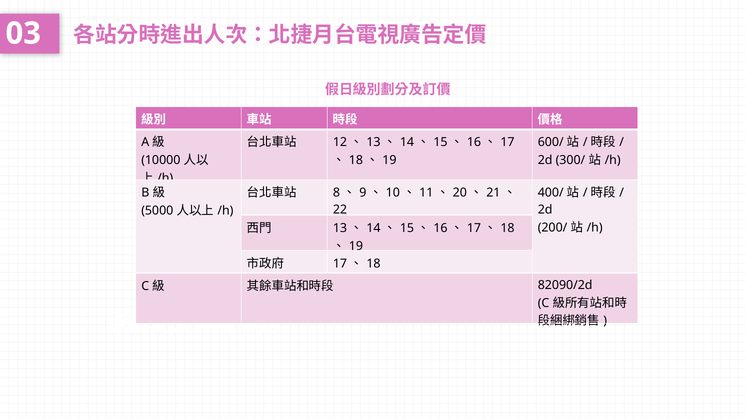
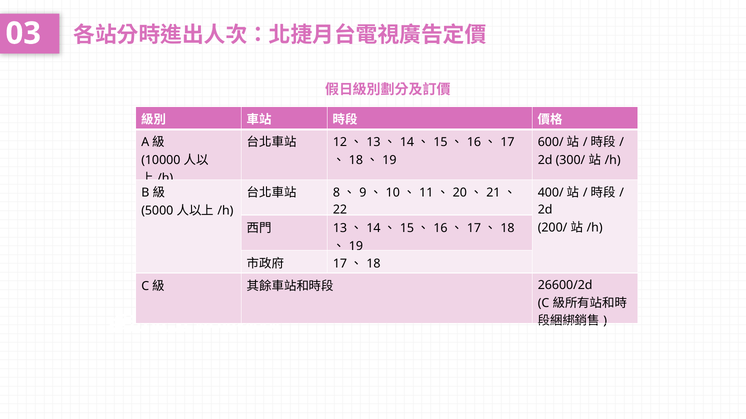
82090/2d: 82090/2d -> 26600/2d (565, 285)
